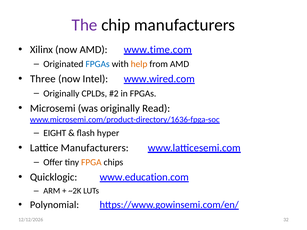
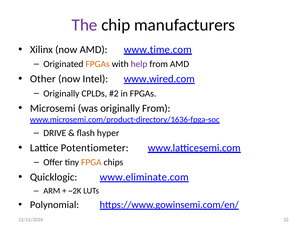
FPGAs colour: blue -> orange (98, 64)
help colour: orange -> purple (139, 64)
Three: Three -> Other (43, 79)
originally Read: Read -> From (156, 108)
EIGHT: EIGHT -> DRIVE (55, 133)
Lattice Manufacturers: Manufacturers -> Potentiometer (95, 148)
www.education.com: www.education.com -> www.eliminate.com (144, 177)
